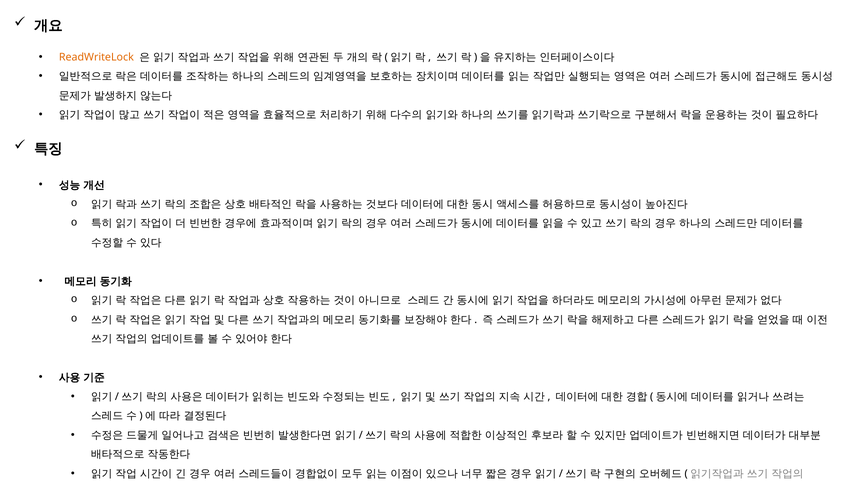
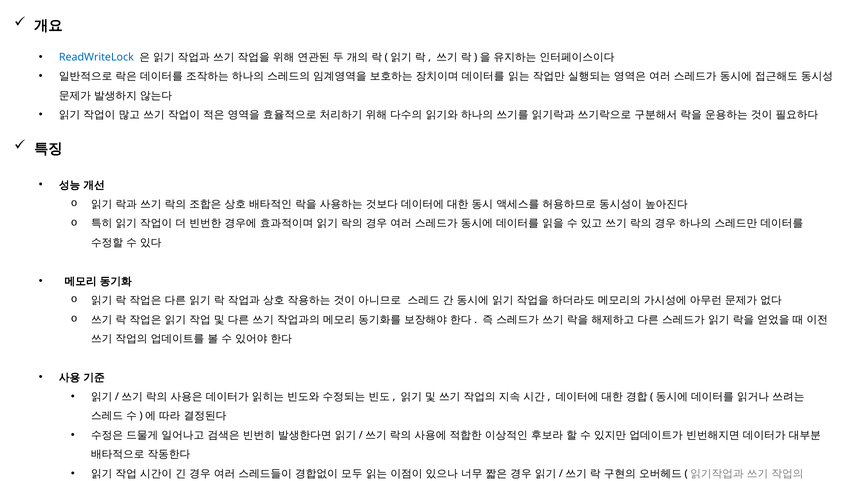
ReadWriteLock colour: orange -> blue (96, 57)
